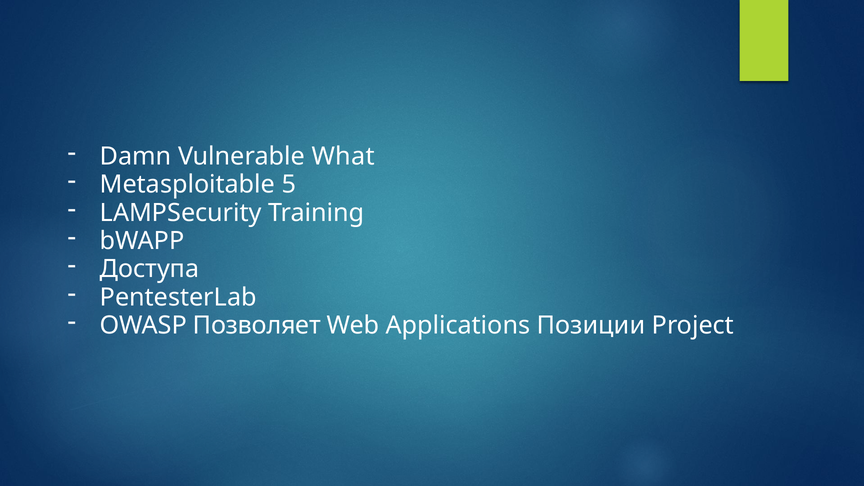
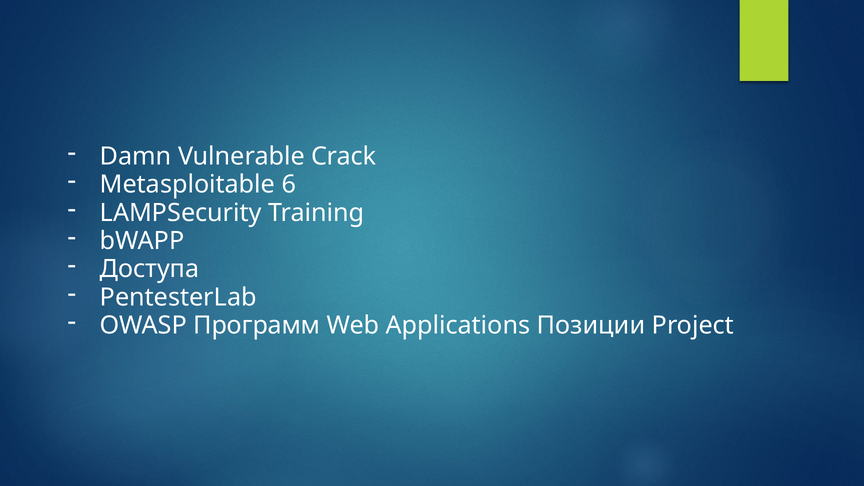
What: What -> Crack (344, 157)
5: 5 -> 6 (289, 185)
Позволяет: Позволяет -> Программ (257, 325)
